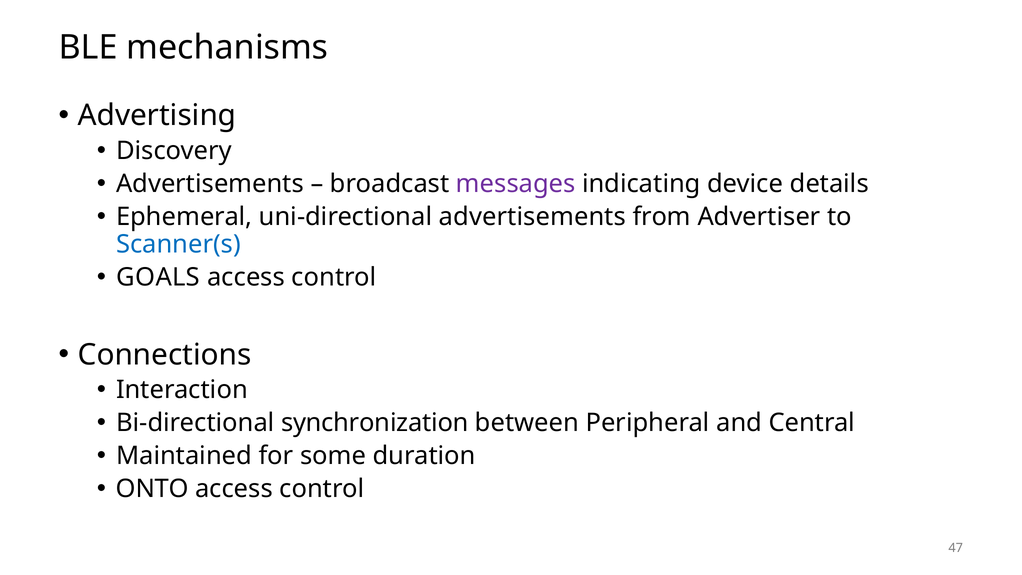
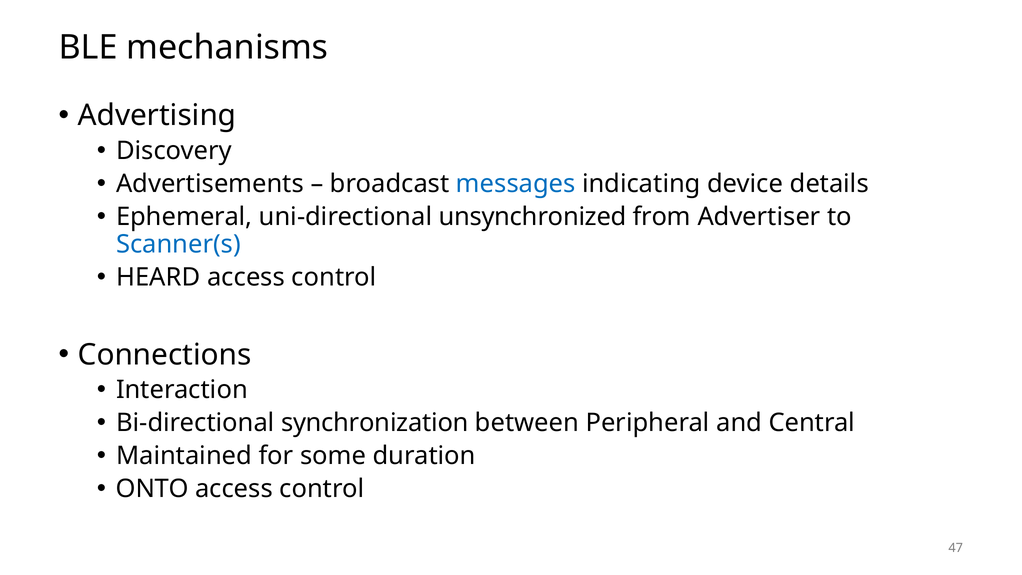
messages colour: purple -> blue (516, 184)
uni-directional advertisements: advertisements -> unsynchronized (533, 217)
GOALS: GOALS -> HEARD (158, 277)
